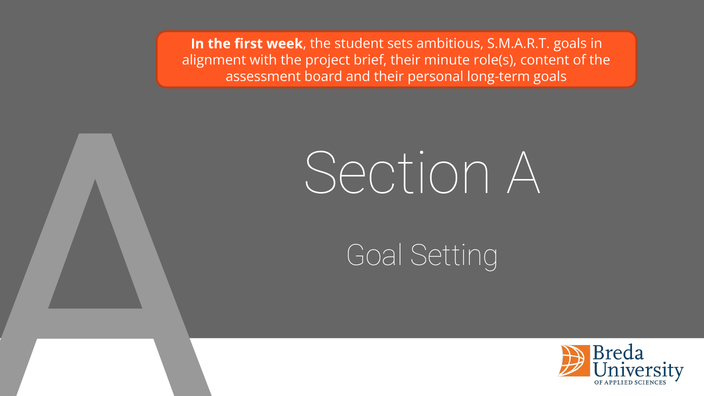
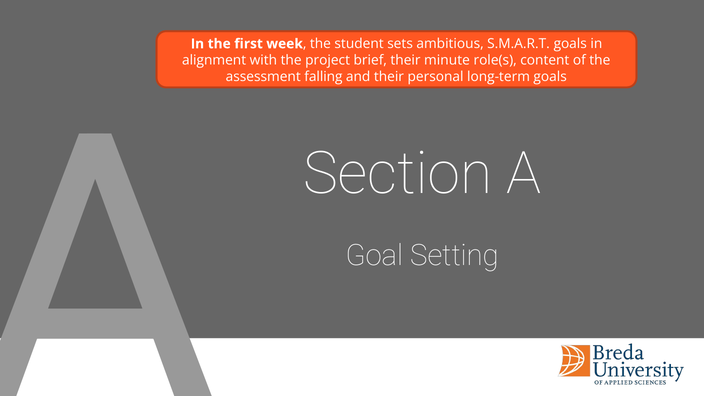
board: board -> falling (323, 77)
